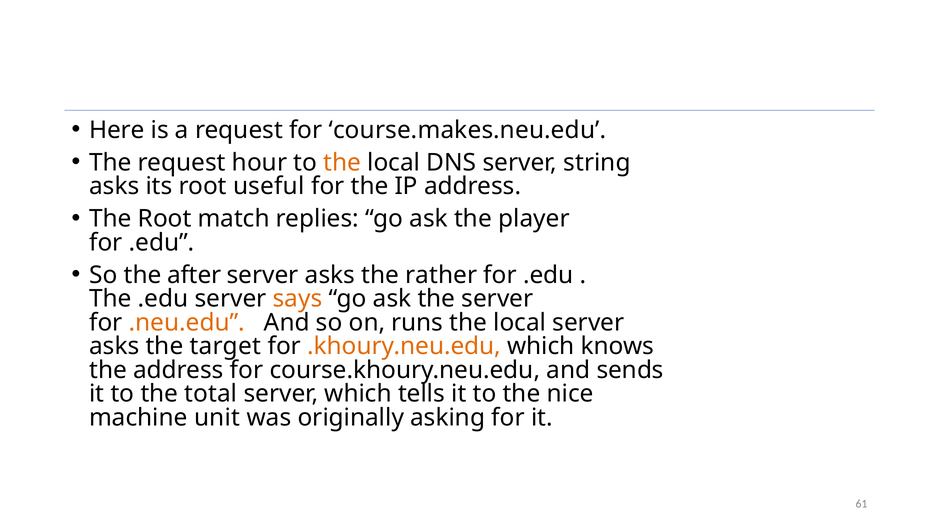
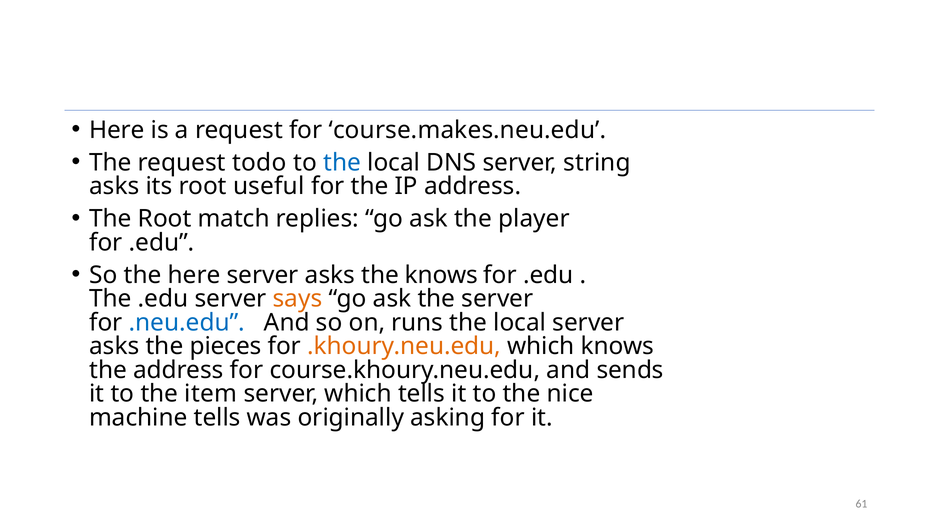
hour: hour -> todo (259, 163)
the colour: orange -> blue (342, 163)
the after: after -> here (194, 275)
the rather: rather -> knows (441, 275)
.neu.edu colour: orange -> blue (187, 323)
target: target -> pieces (226, 346)
total: total -> item (211, 394)
machine unit: unit -> tells (217, 418)
